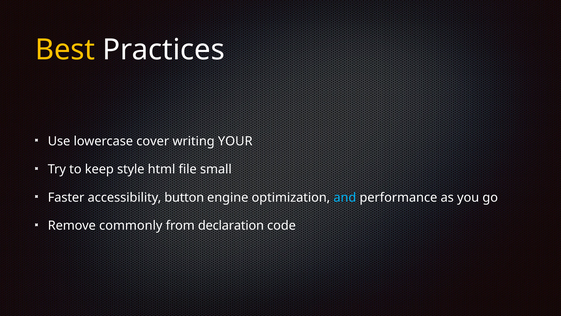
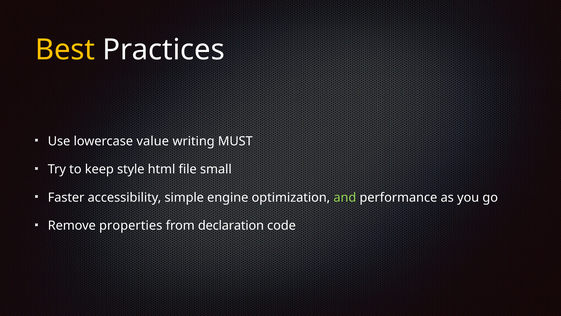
cover: cover -> value (153, 141)
YOUR: YOUR -> MUST (235, 141)
button: button -> simple (184, 197)
and colour: light blue -> light green (345, 197)
commonly: commonly -> properties (131, 225)
